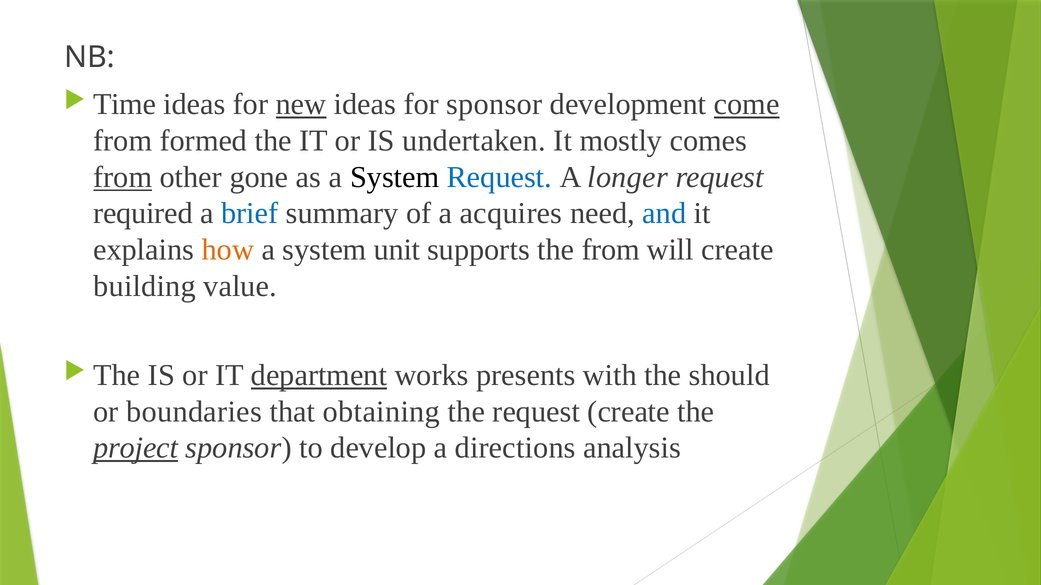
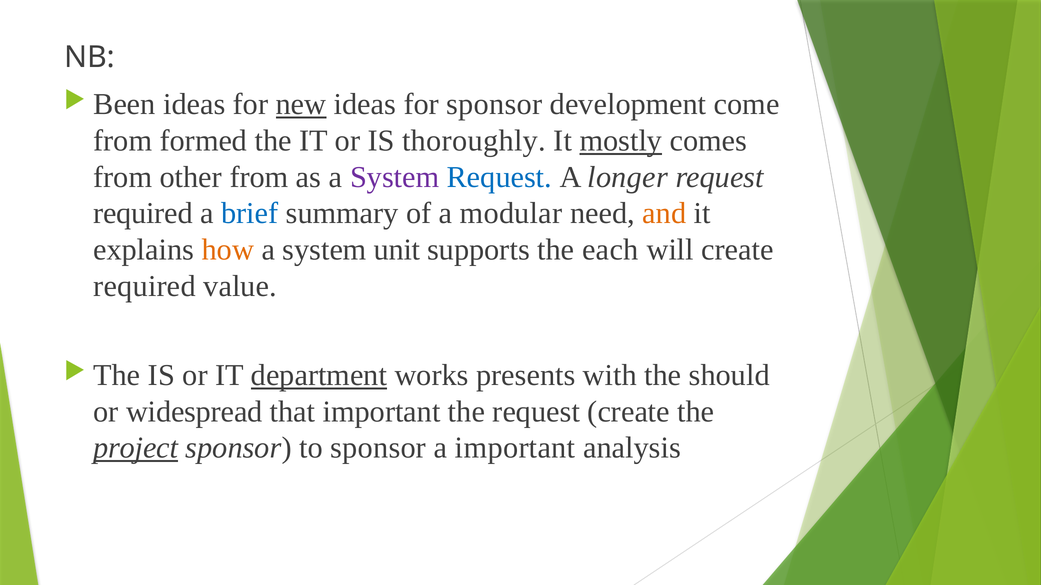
Time: Time -> Been (124, 105)
come underline: present -> none (747, 105)
undertaken: undertaken -> thoroughly (474, 141)
mostly underline: none -> present (621, 141)
from underline: present -> none (123, 177)
other gone: gone -> from (259, 177)
System colour: black -> purple (395, 177)
acquires: acquires -> modular (511, 214)
and colour: blue -> orange (664, 214)
the from: from -> each (610, 250)
building: building -> required (145, 286)
boundaries: boundaries -> widespread (194, 412)
that obtaining: obtaining -> important (382, 412)
to develop: develop -> sponsor (378, 448)
a directions: directions -> important (515, 448)
